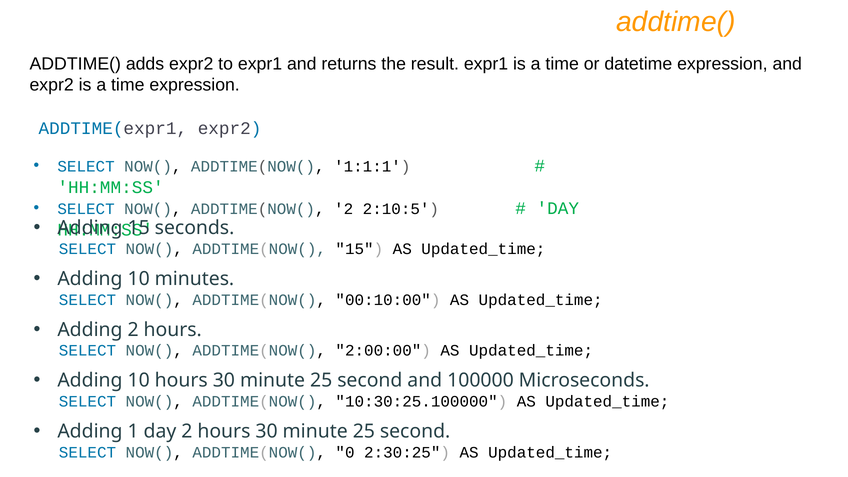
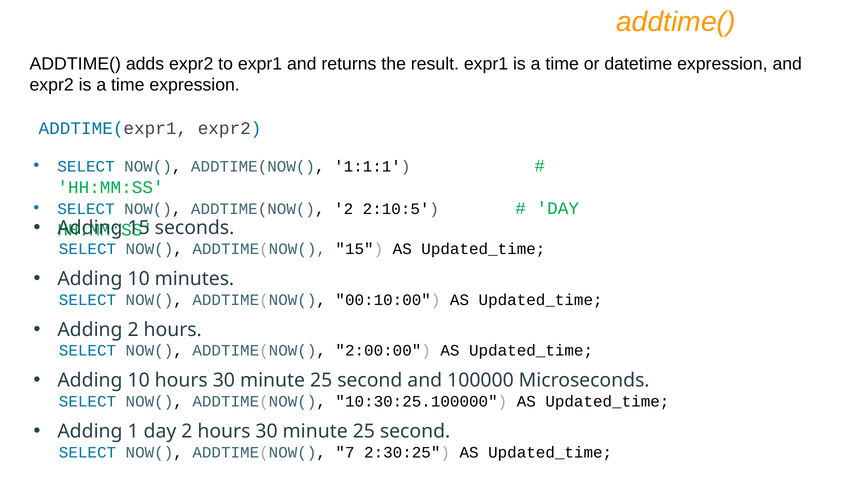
0: 0 -> 7 (345, 452)
